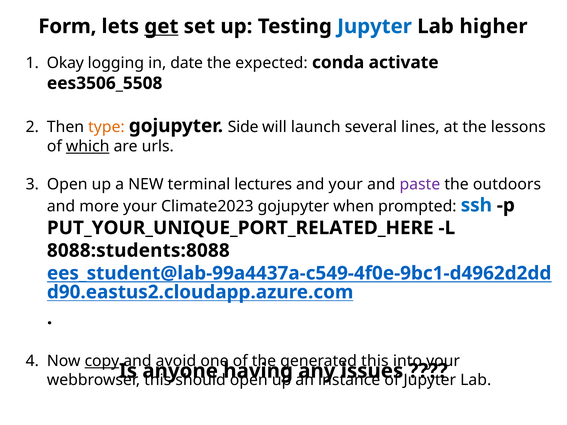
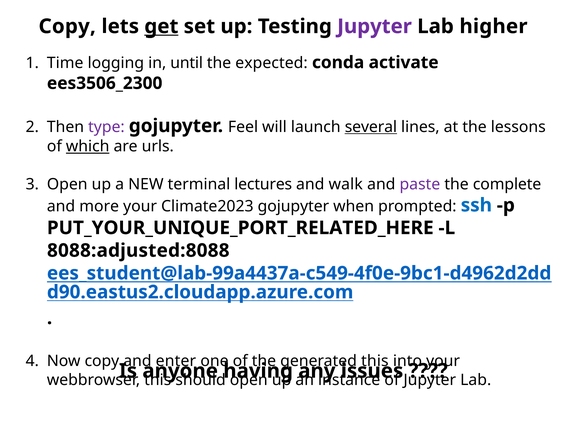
Form: Form -> Copy (67, 26)
Jupyter colour: blue -> purple (375, 26)
Okay: Okay -> Time (65, 63)
date: date -> until (187, 63)
ees3506_5508: ees3506_5508 -> ees3506_2300 (105, 83)
type colour: orange -> purple (106, 127)
Side: Side -> Feel (243, 127)
several underline: none -> present (371, 127)
and your: your -> walk (346, 184)
outdoors: outdoors -> complete (507, 184)
8088:students:8088: 8088:students:8088 -> 8088:adjusted:8088 (138, 251)
copy underline: present -> none (102, 361)
avoid: avoid -> enter (176, 361)
